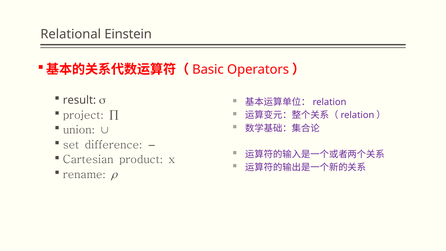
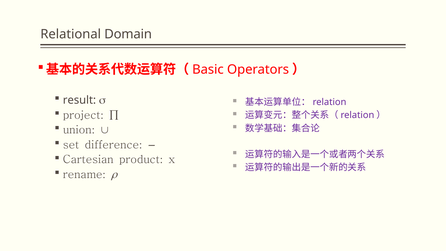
Einstein: Einstein -> Domain (128, 34)
